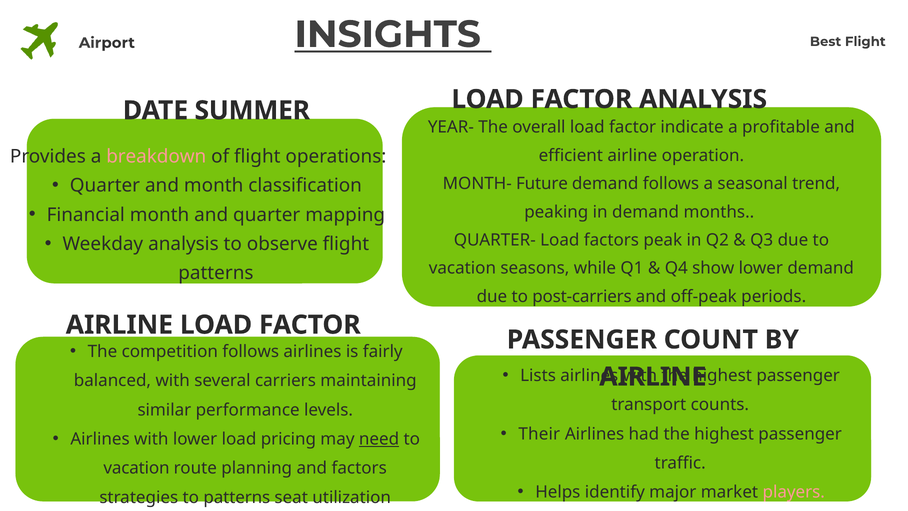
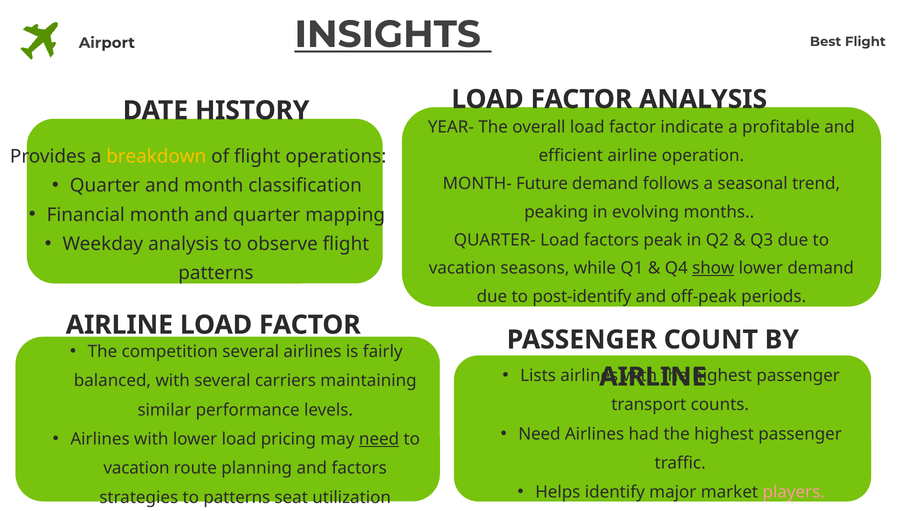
DATE SUMMER: SUMMER -> HISTORY (252, 110)
breakdown colour: pink -> yellow (156, 156)
in demand: demand -> evolving (646, 212)
show underline: none -> present (713, 268)
post-carriers: post-carriers -> post-identify (582, 296)
competition follows: follows -> several (251, 352)
Their: Their -> Need (539, 434)
